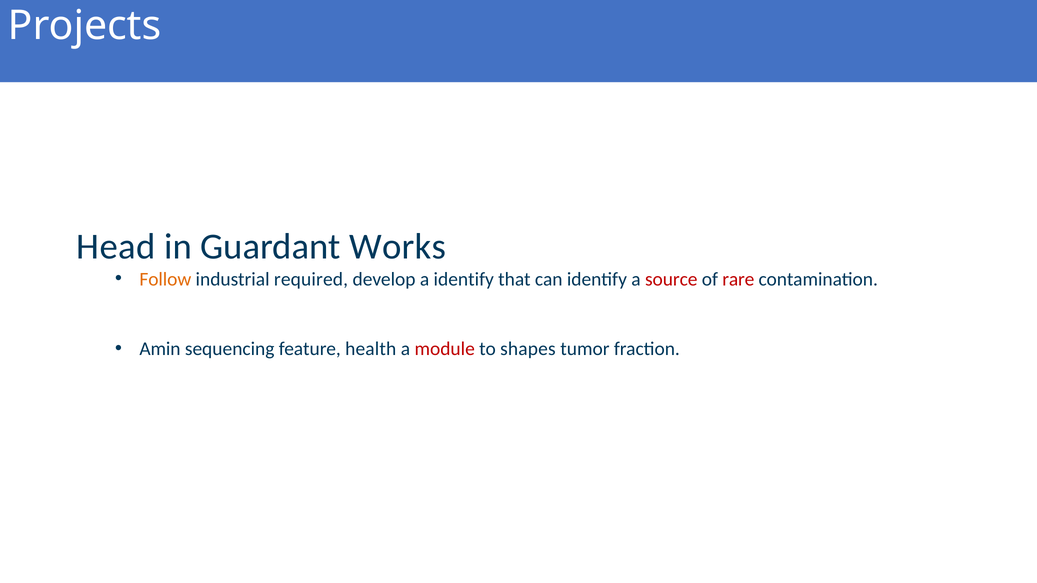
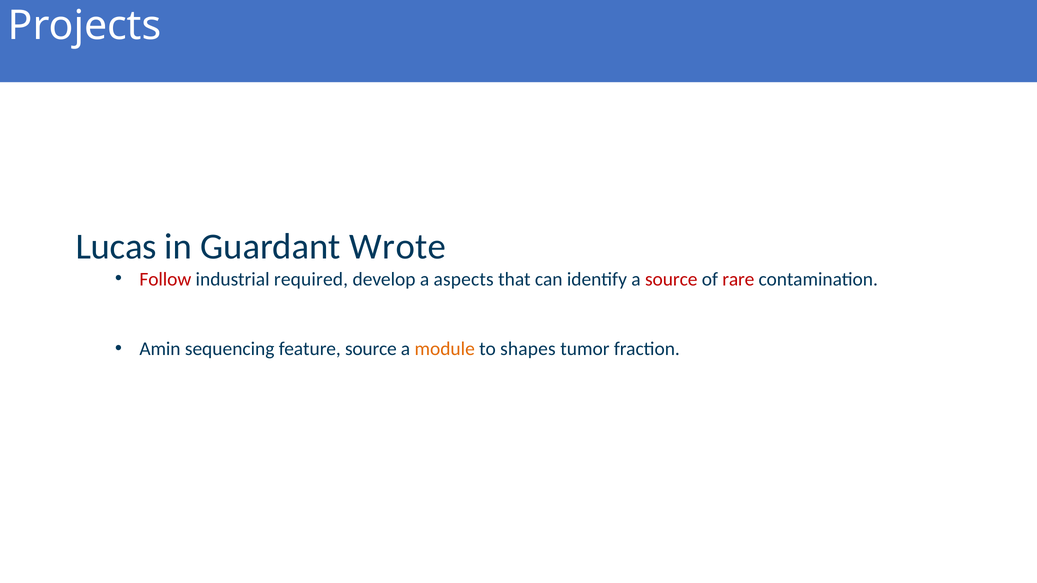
Head: Head -> Lucas (116, 247)
Works: Works -> Wrote (398, 247)
Follow colour: orange -> red (165, 279)
a identify: identify -> aspects (464, 279)
feature health: health -> source (371, 349)
module colour: red -> orange (445, 349)
